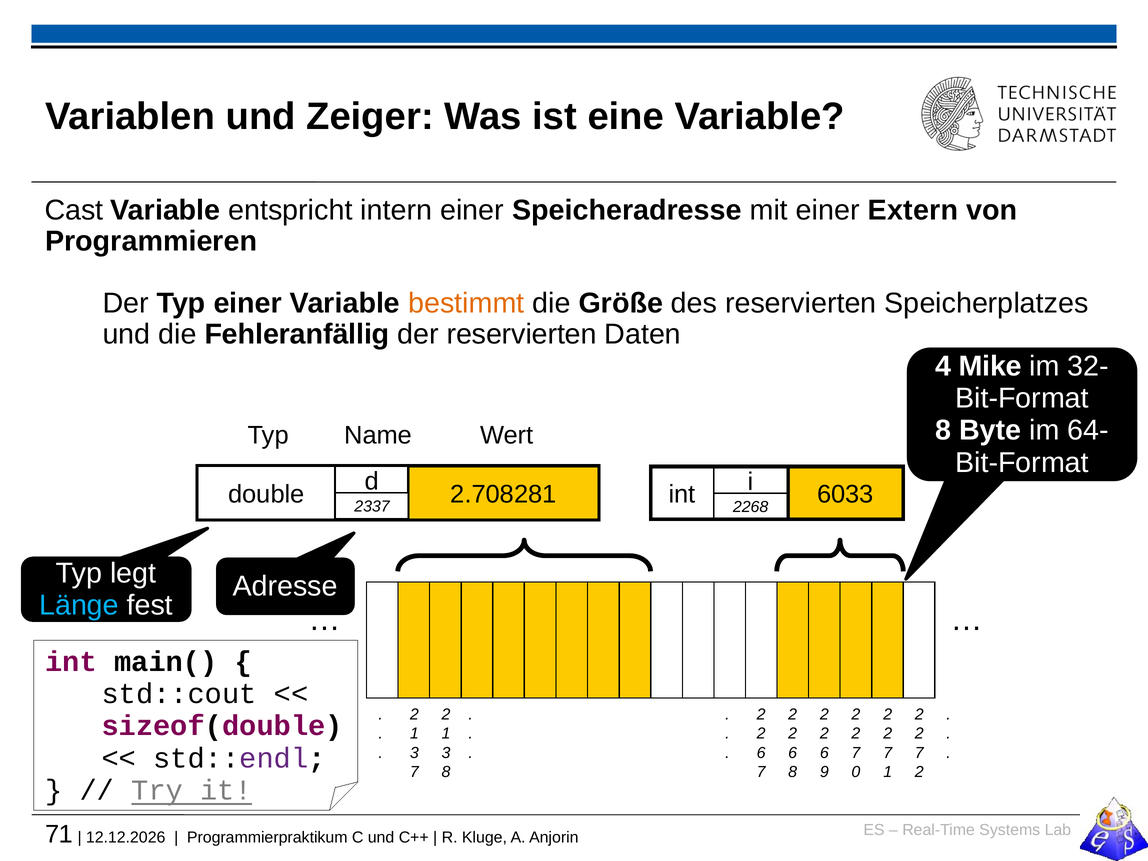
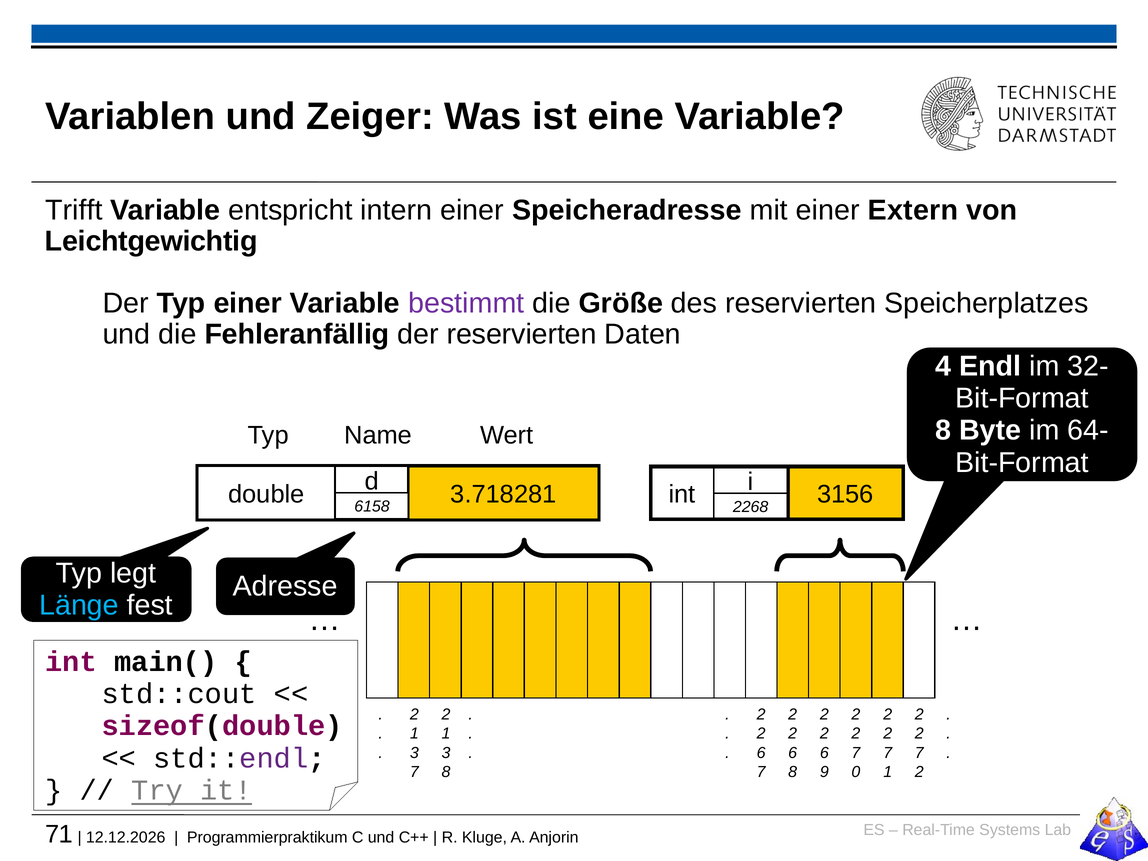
Cast: Cast -> Trifft (74, 210)
Programmieren: Programmieren -> Leichtgewichtig (151, 241)
bestimmt colour: orange -> purple (466, 303)
Mike: Mike -> Endl (990, 366)
2.708281: 2.708281 -> 3.718281 (503, 495)
6033: 6033 -> 3156 (845, 495)
2337: 2337 -> 6158 (372, 507)
